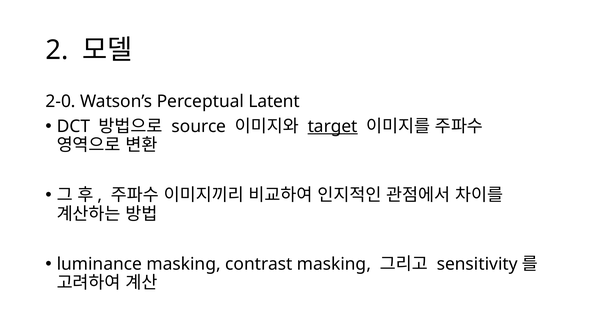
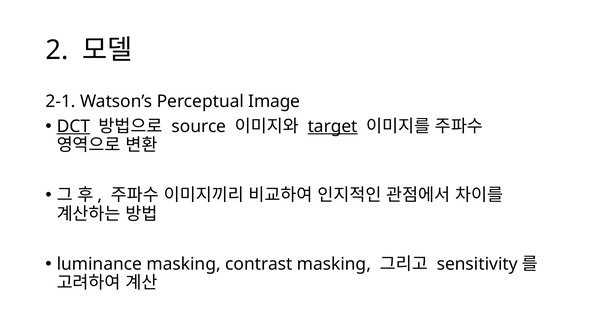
2-0: 2-0 -> 2-1 (61, 101)
Latent: Latent -> Image (274, 101)
DCT underline: none -> present (73, 126)
